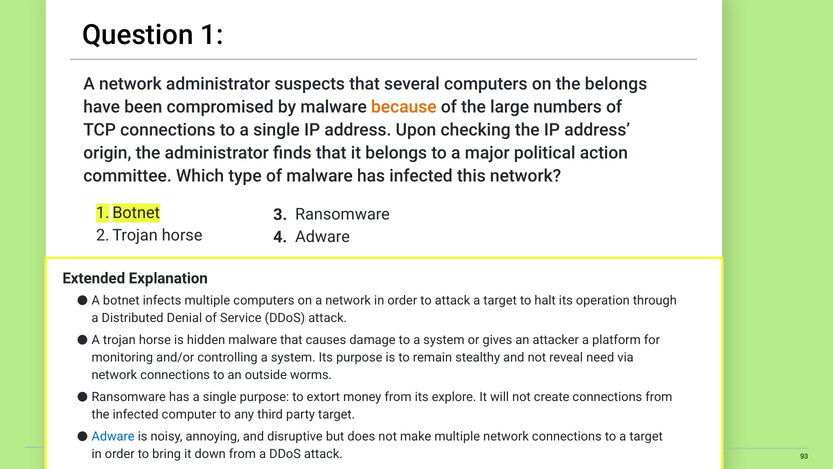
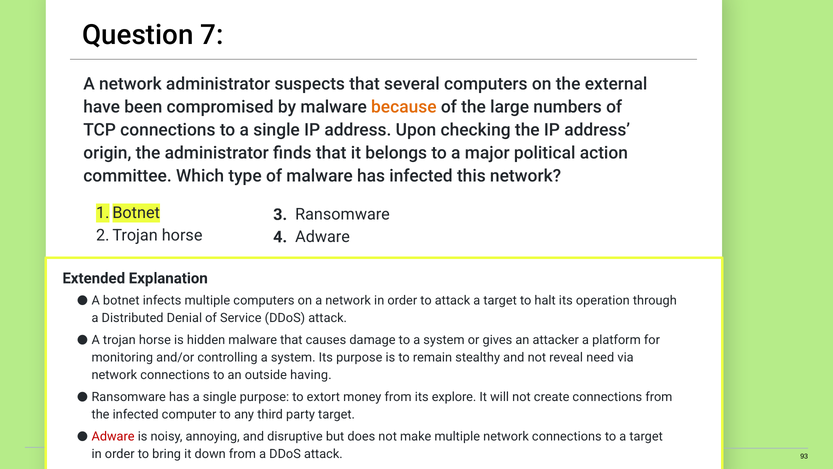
1: 1 -> 7 (212, 35)
the belongs: belongs -> external (616, 84)
worms: worms -> having (311, 374)
Adware colour: blue -> red (113, 436)
